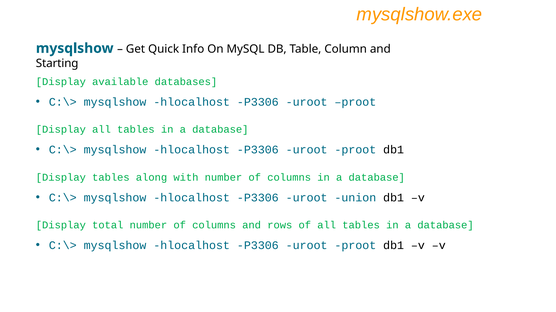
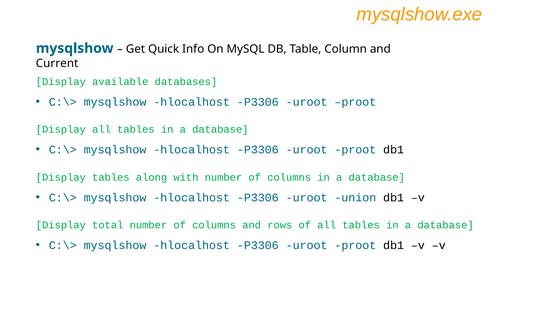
Starting: Starting -> Current (57, 64)
